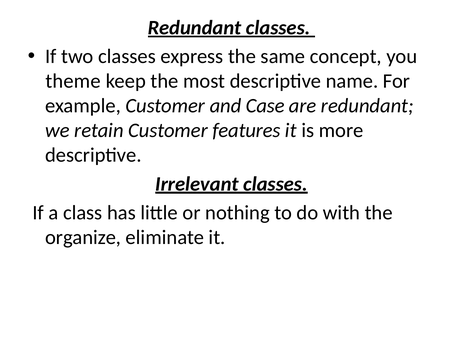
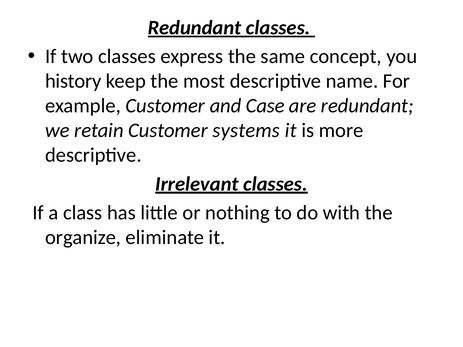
theme: theme -> history (73, 81)
features: features -> systems (246, 131)
